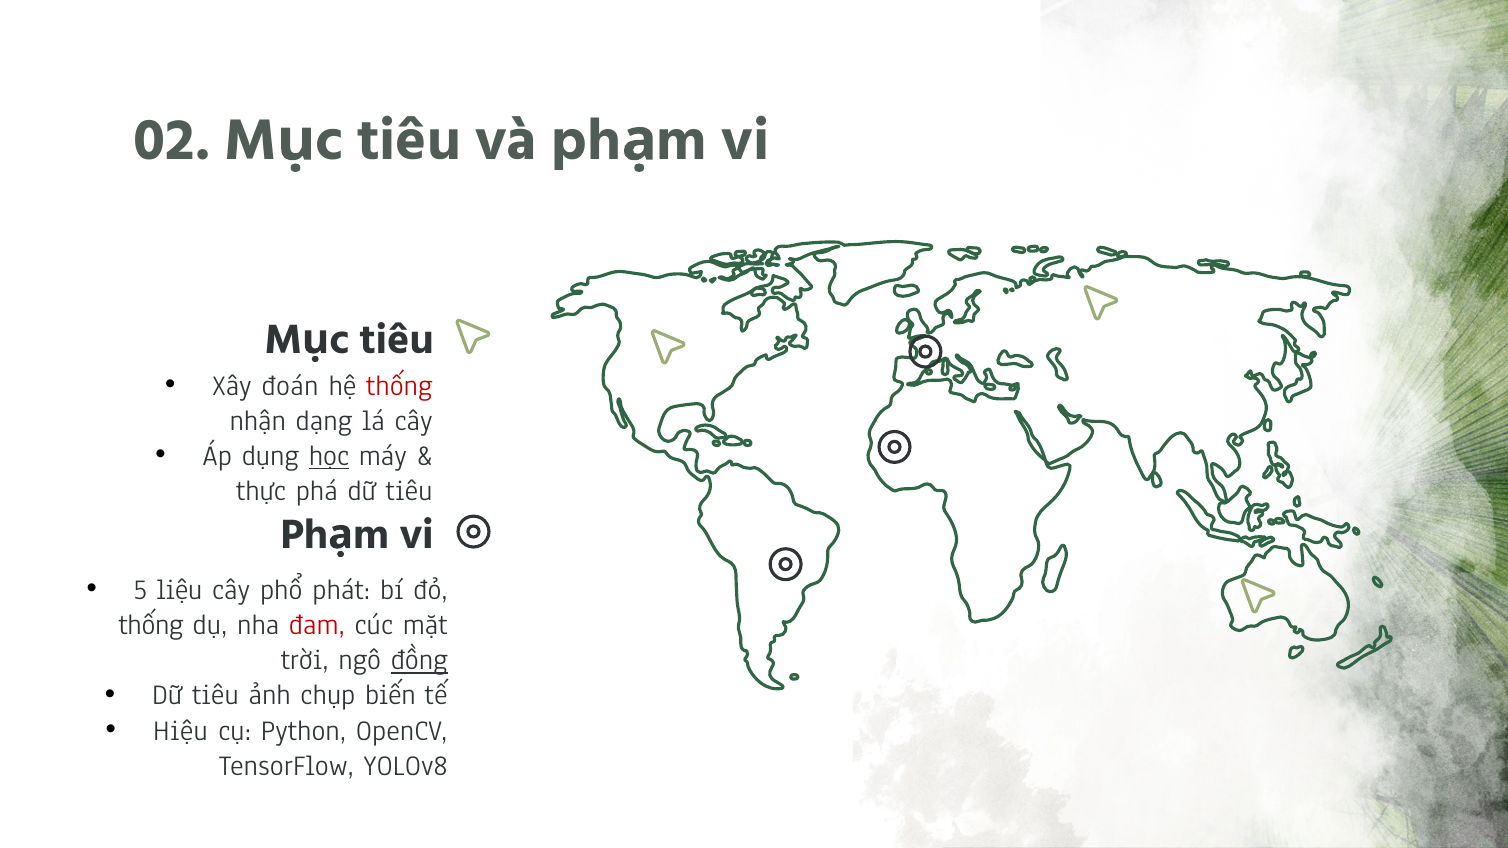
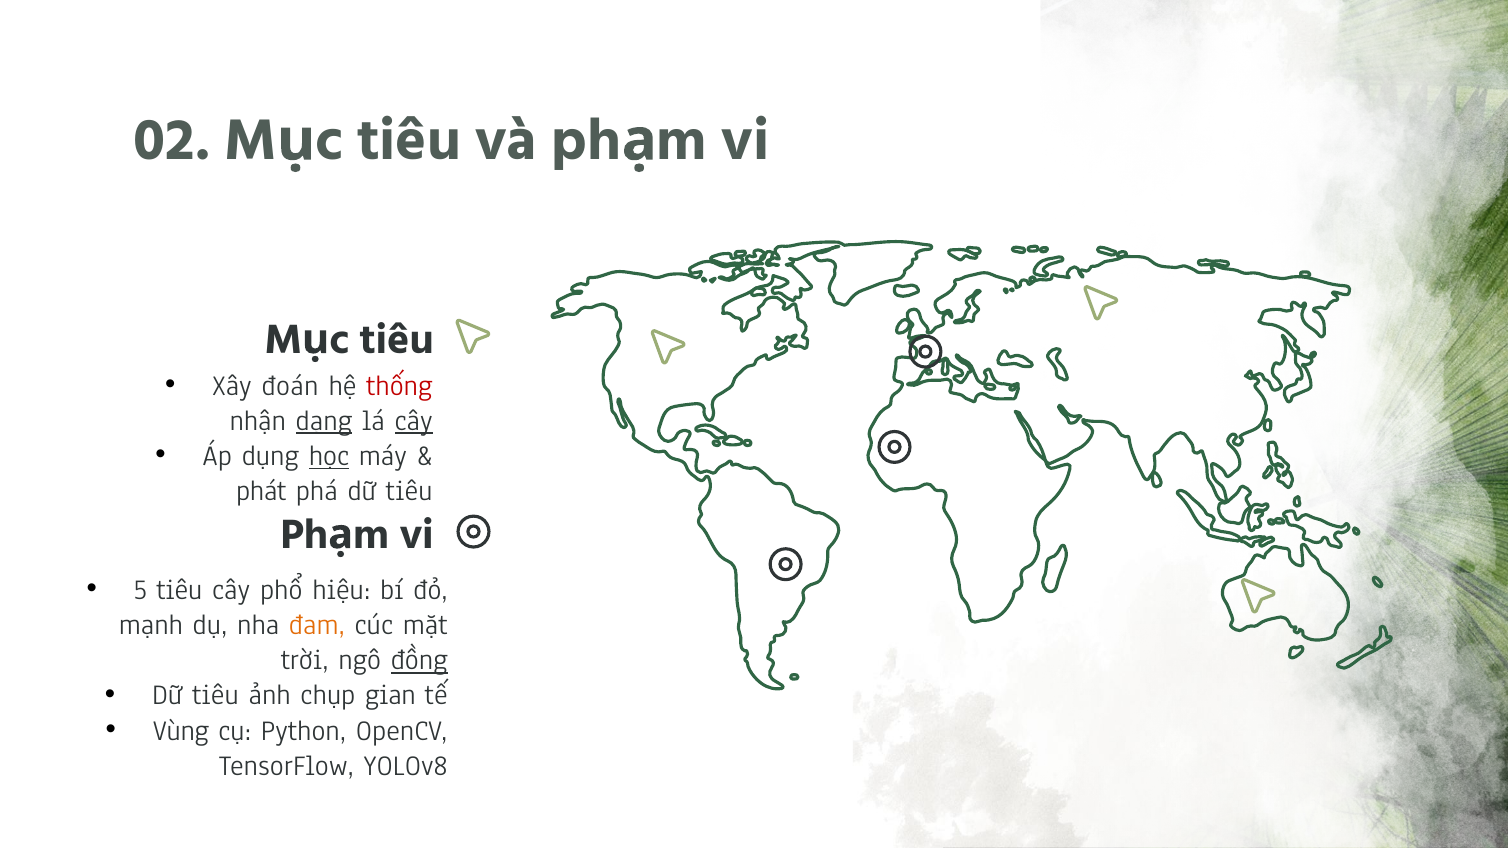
dạng underline: none -> present (324, 421)
cây underline: none -> present (414, 421)
thực: thực -> phát (261, 491)
5 liệu: liệu -> tiêu (179, 590)
phát: phát -> hiệu (341, 590)
thống: thống -> mạnh (151, 625)
đam colour: red -> orange (317, 625)
biến: biến -> gian (390, 696)
Hiệu: Hiệu -> Vùng (181, 731)
